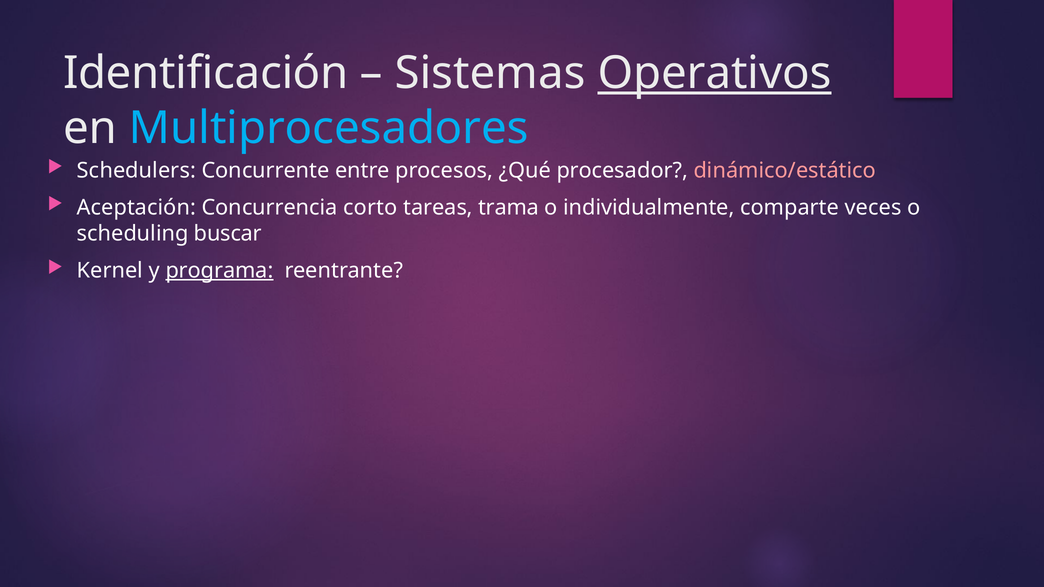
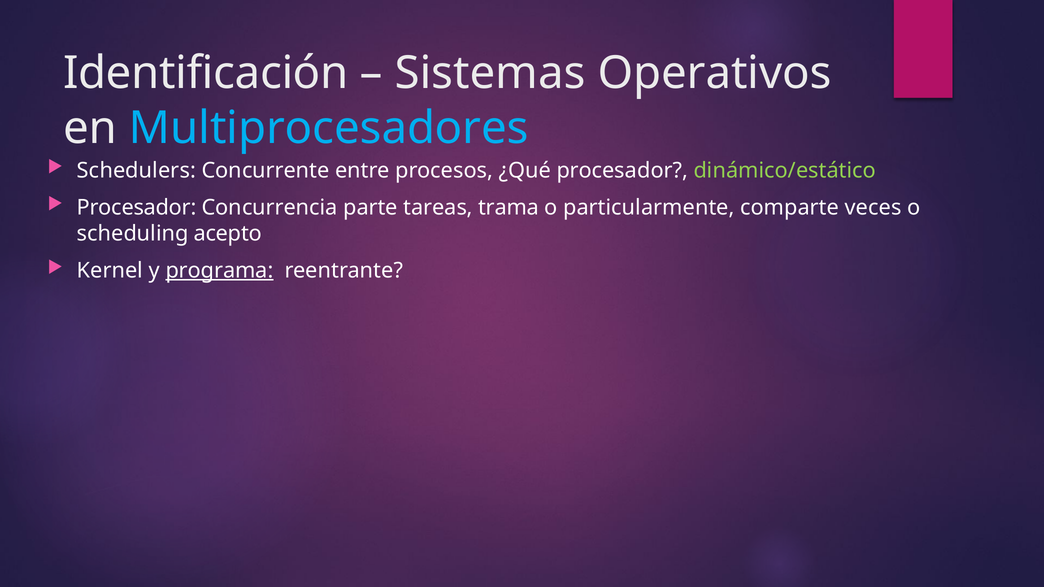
Operativos underline: present -> none (715, 73)
dinámico/estático colour: pink -> light green (785, 170)
Aceptación: Aceptación -> Procesador (137, 207)
corto: corto -> parte (370, 207)
individualmente: individualmente -> particularmente (649, 207)
buscar: buscar -> acepto (228, 234)
